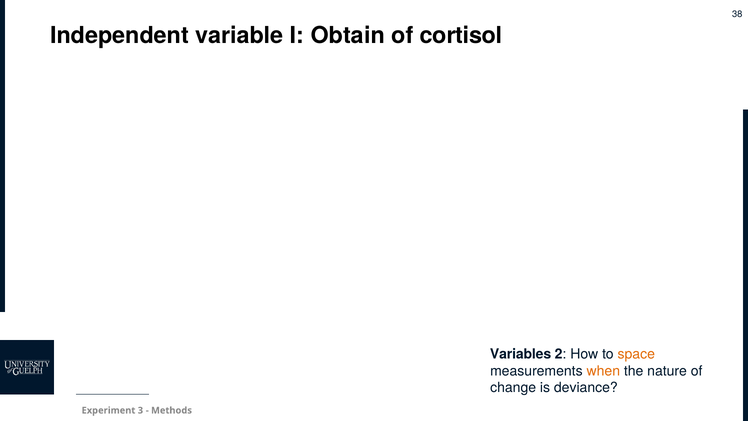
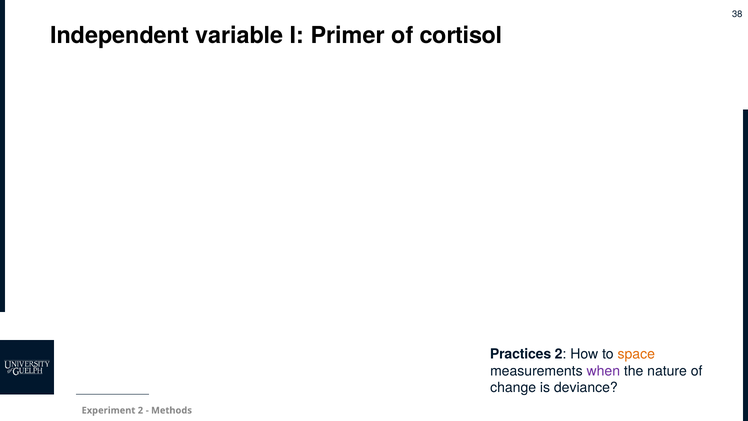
Obtain: Obtain -> Primer (348, 36)
Variables: Variables -> Practices (521, 354)
when colour: orange -> purple (603, 371)
Experiment 3: 3 -> 2 (140, 410)
